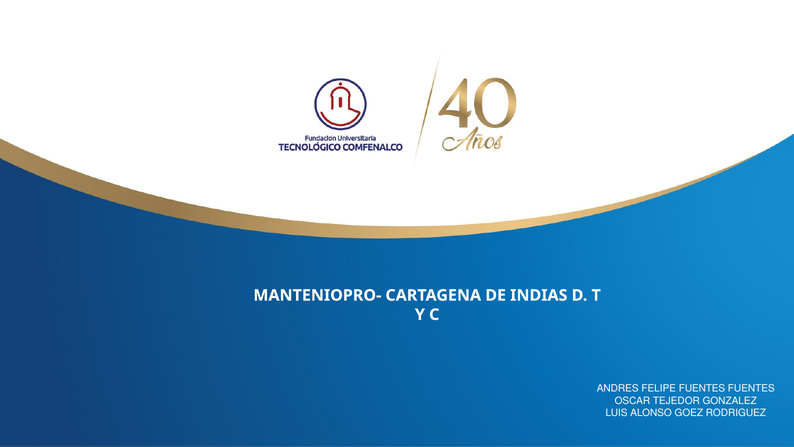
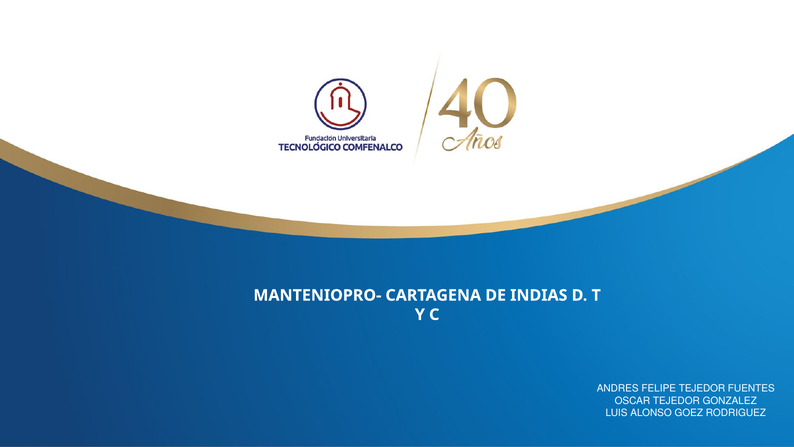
FELIPE FUENTES: FUENTES -> TEJEDOR (702, 388)
